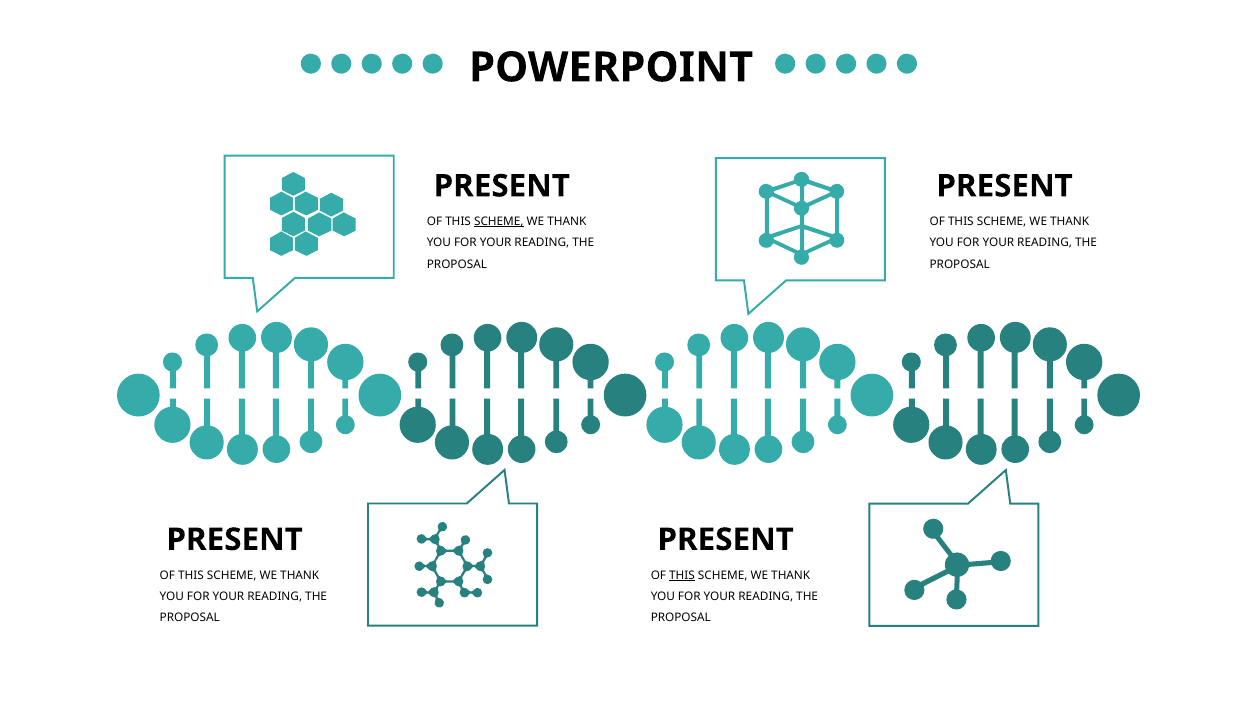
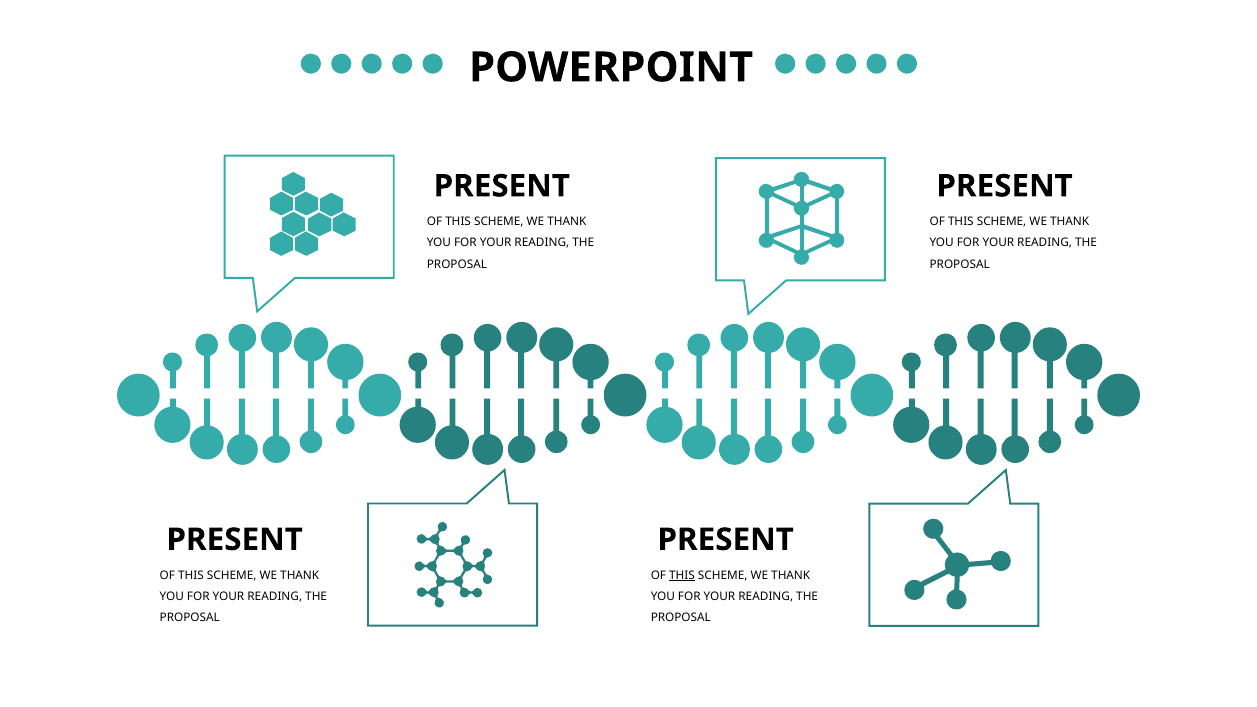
SCHEME underline: present -> none (499, 222)
